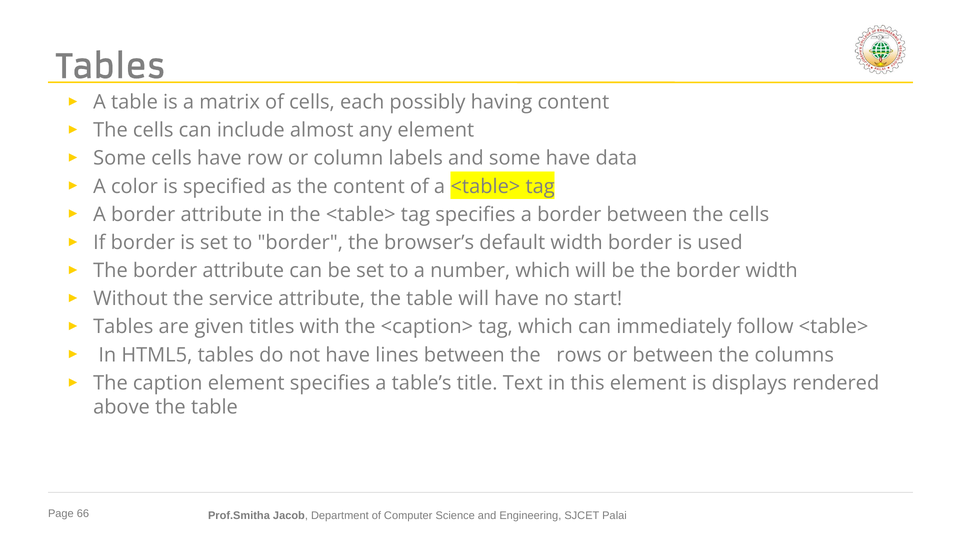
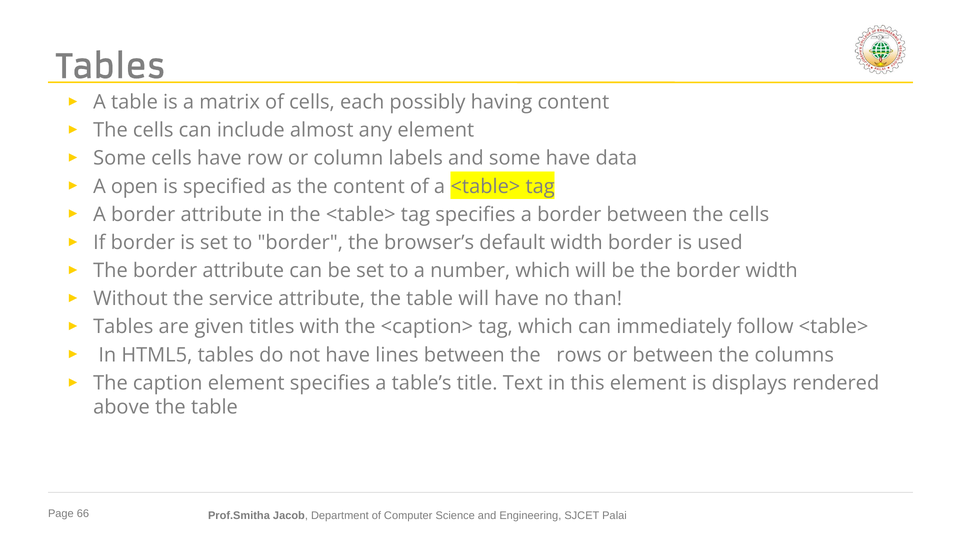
color: color -> open (135, 186)
start: start -> than (598, 299)
